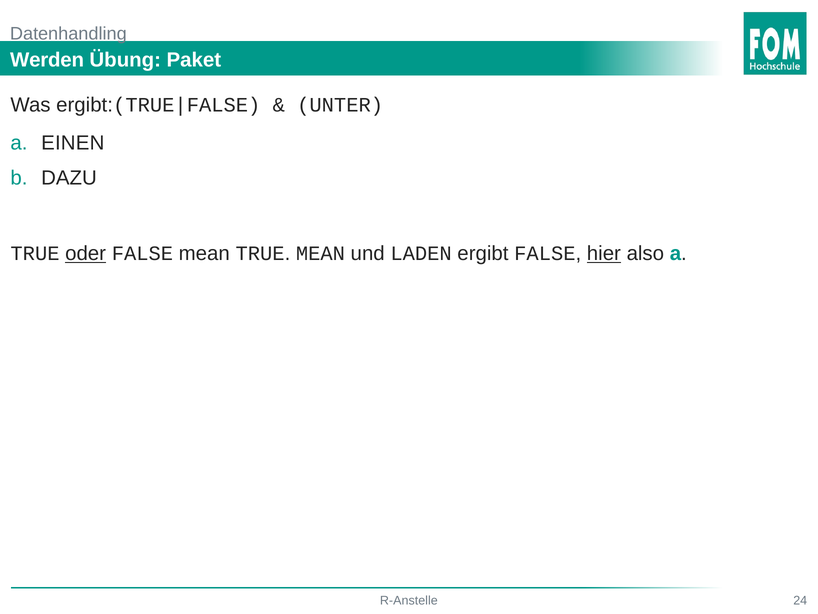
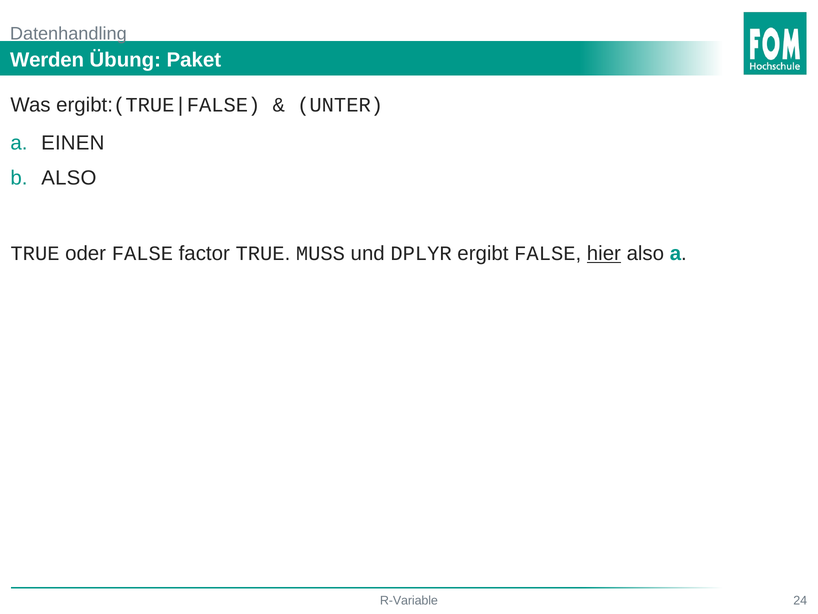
DAZU: DAZU -> ALSO (69, 178)
oder underline: present -> none (86, 253)
FALSE mean: mean -> factor (204, 253)
TRUE MEAN: MEAN -> MUSS (320, 253)
LADEN: LADEN -> DPLYR (421, 253)
R-Anstelle: R-Anstelle -> R-Variable (409, 600)
